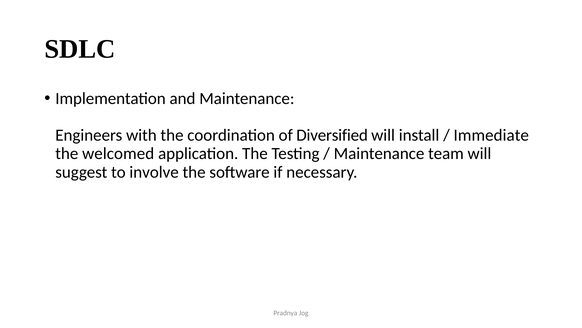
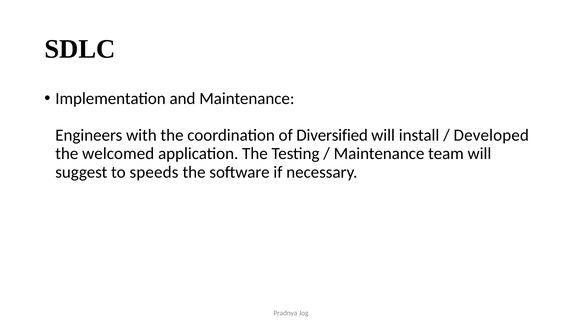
Immediate: Immediate -> Developed (491, 135)
involve: involve -> speeds (154, 172)
